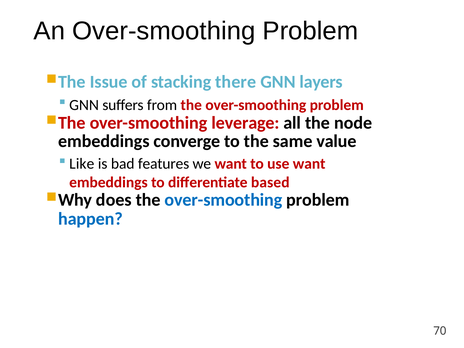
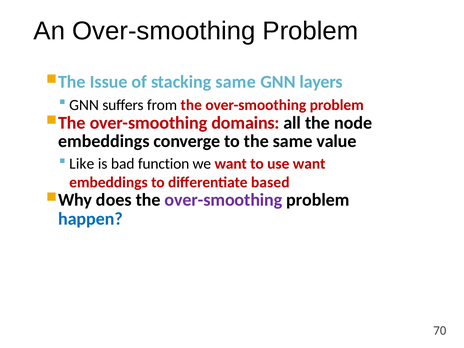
stacking there: there -> same (236, 82)
leverage: leverage -> domains (245, 123)
features: features -> function (164, 164)
over-smoothing colour: blue -> purple (224, 200)
